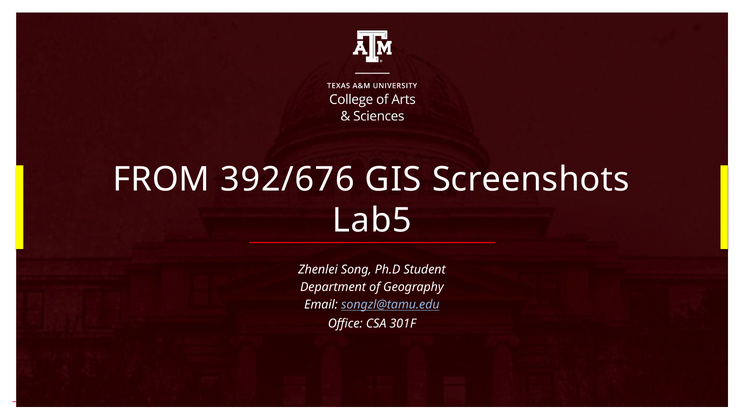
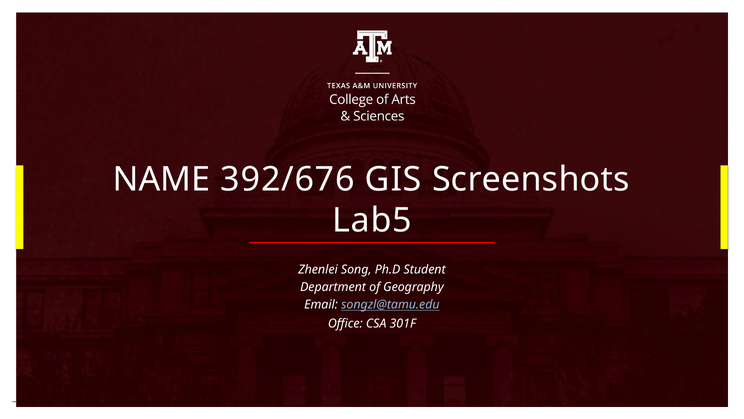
FROM: FROM -> NAME (161, 179)
